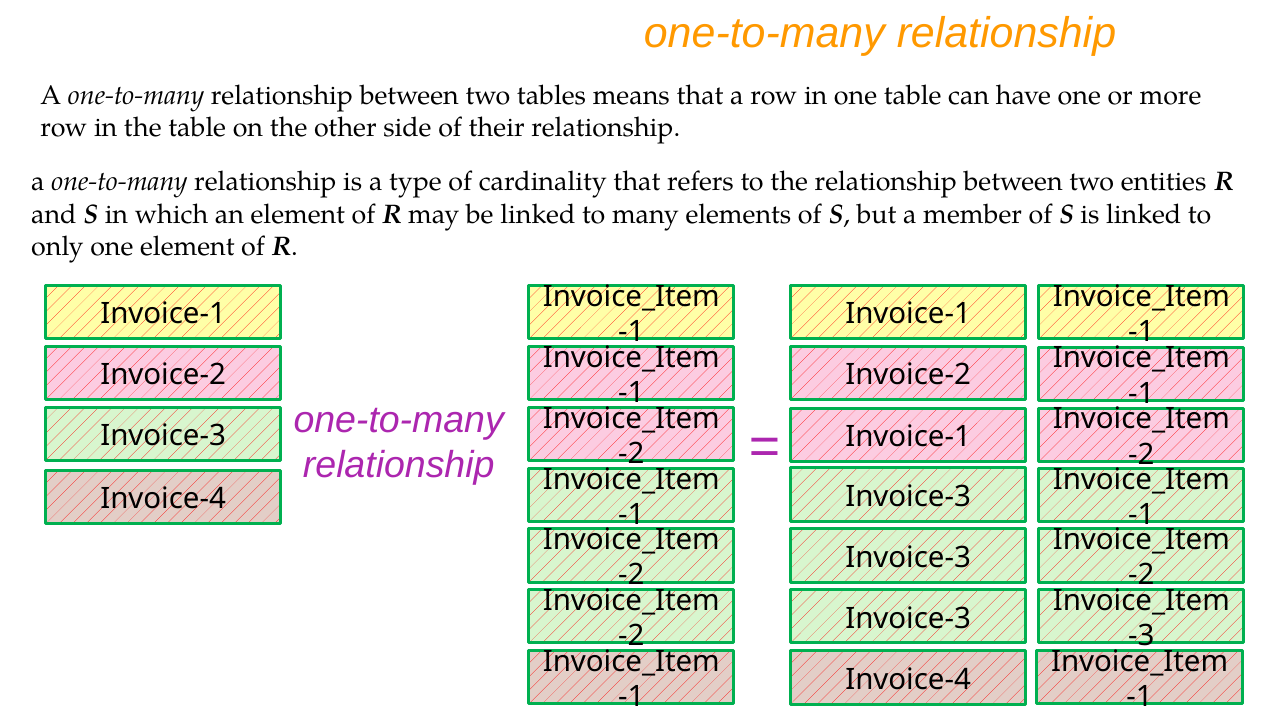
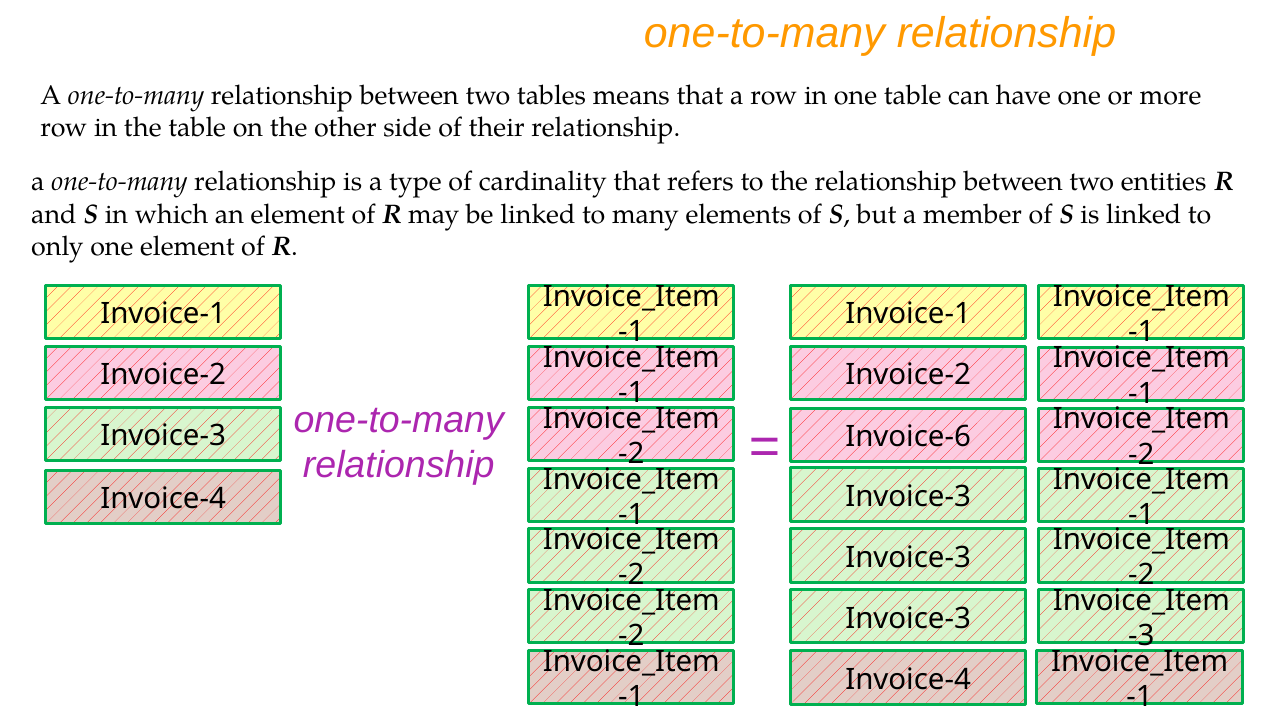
Invoice-1: Invoice-1 -> Invoice-6 (908, 437)
